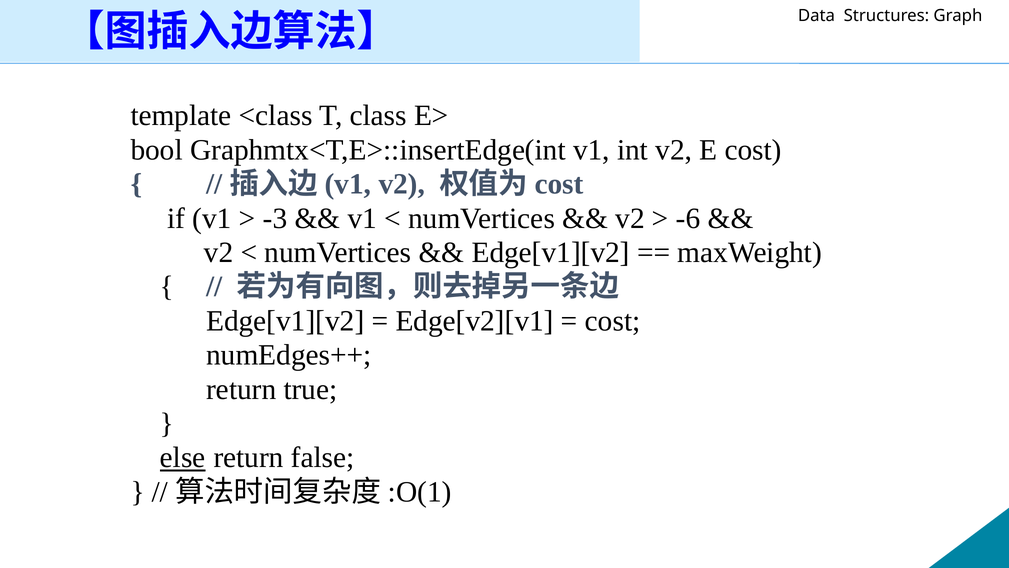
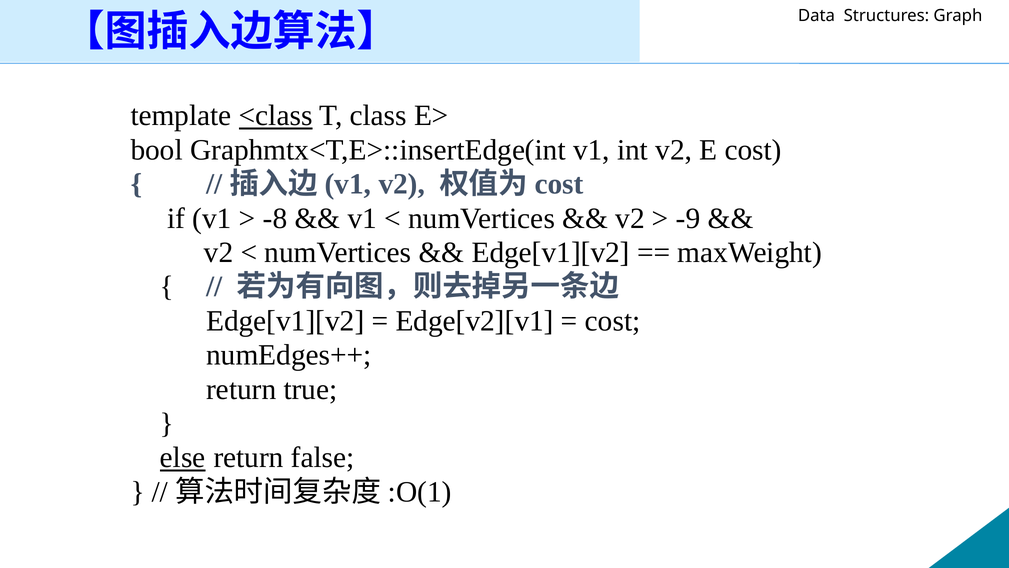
<class underline: none -> present (276, 116)
-3: -3 -> -8 (275, 218)
-6: -6 -> -9 (688, 218)
